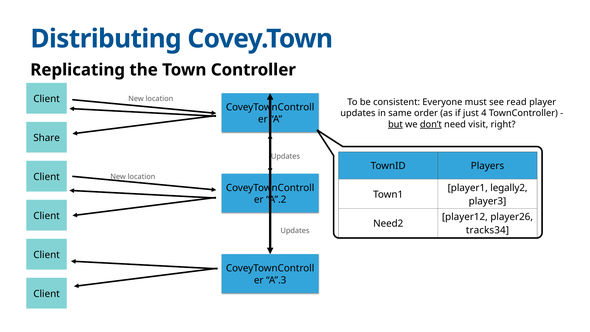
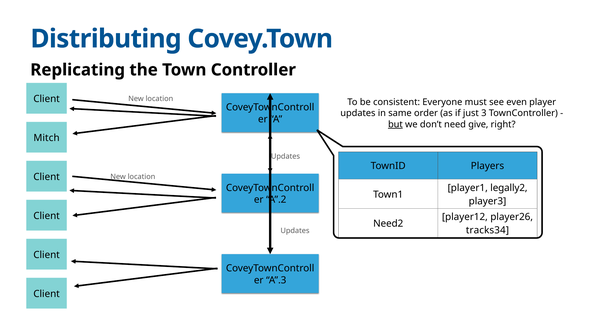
read: read -> even (517, 102)
4: 4 -> 3 (484, 113)
don’t underline: present -> none (431, 124)
visit: visit -> give (478, 124)
Share: Share -> Mitch (47, 138)
